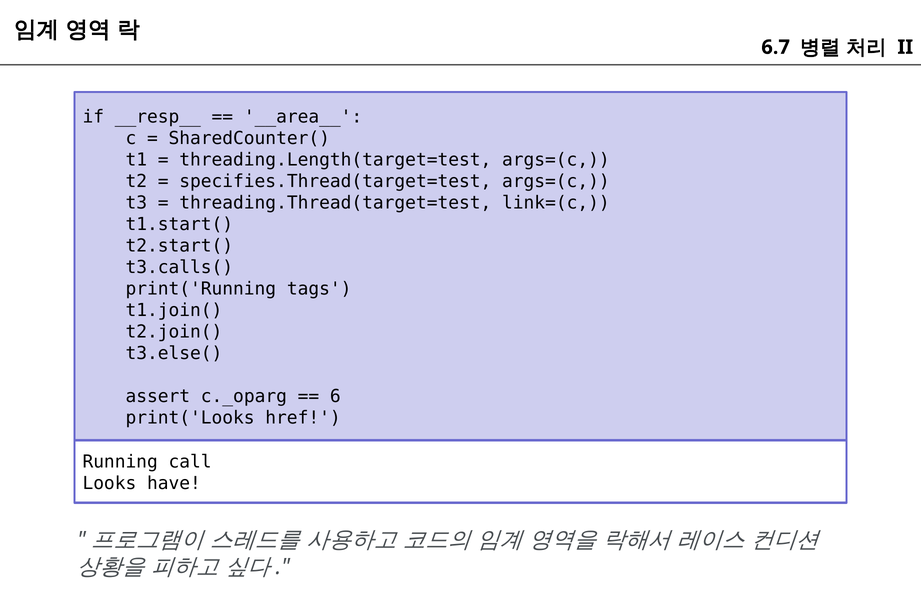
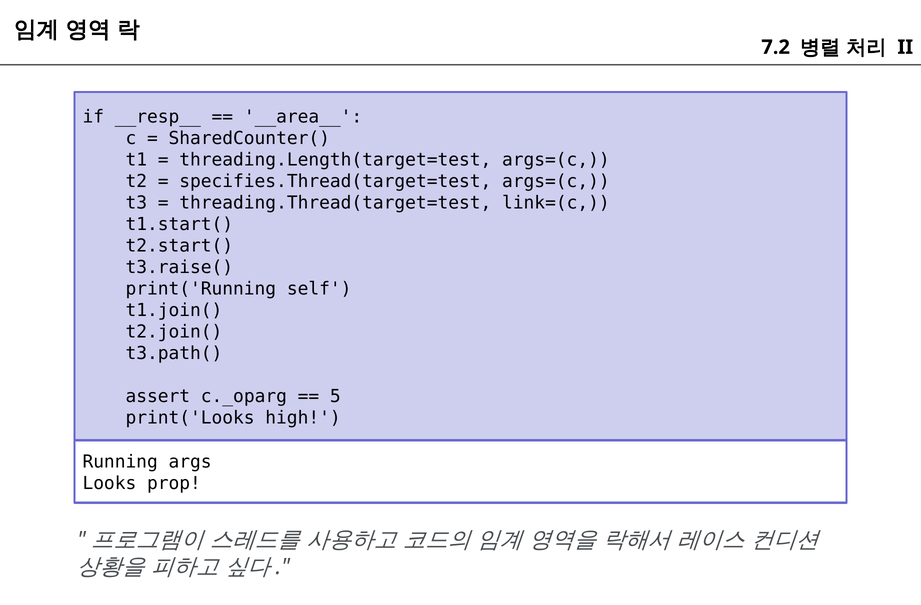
6.7: 6.7 -> 7.2 (776, 47)
t3.calls(: t3.calls( -> t3.raise( (179, 267)
tags: tags -> self (319, 289)
t3.else(: t3.else( -> t3.path( (174, 353)
6: 6 -> 5 (335, 396)
href: href -> high (303, 418)
call: call -> args (190, 462)
have: have -> prop (174, 483)
